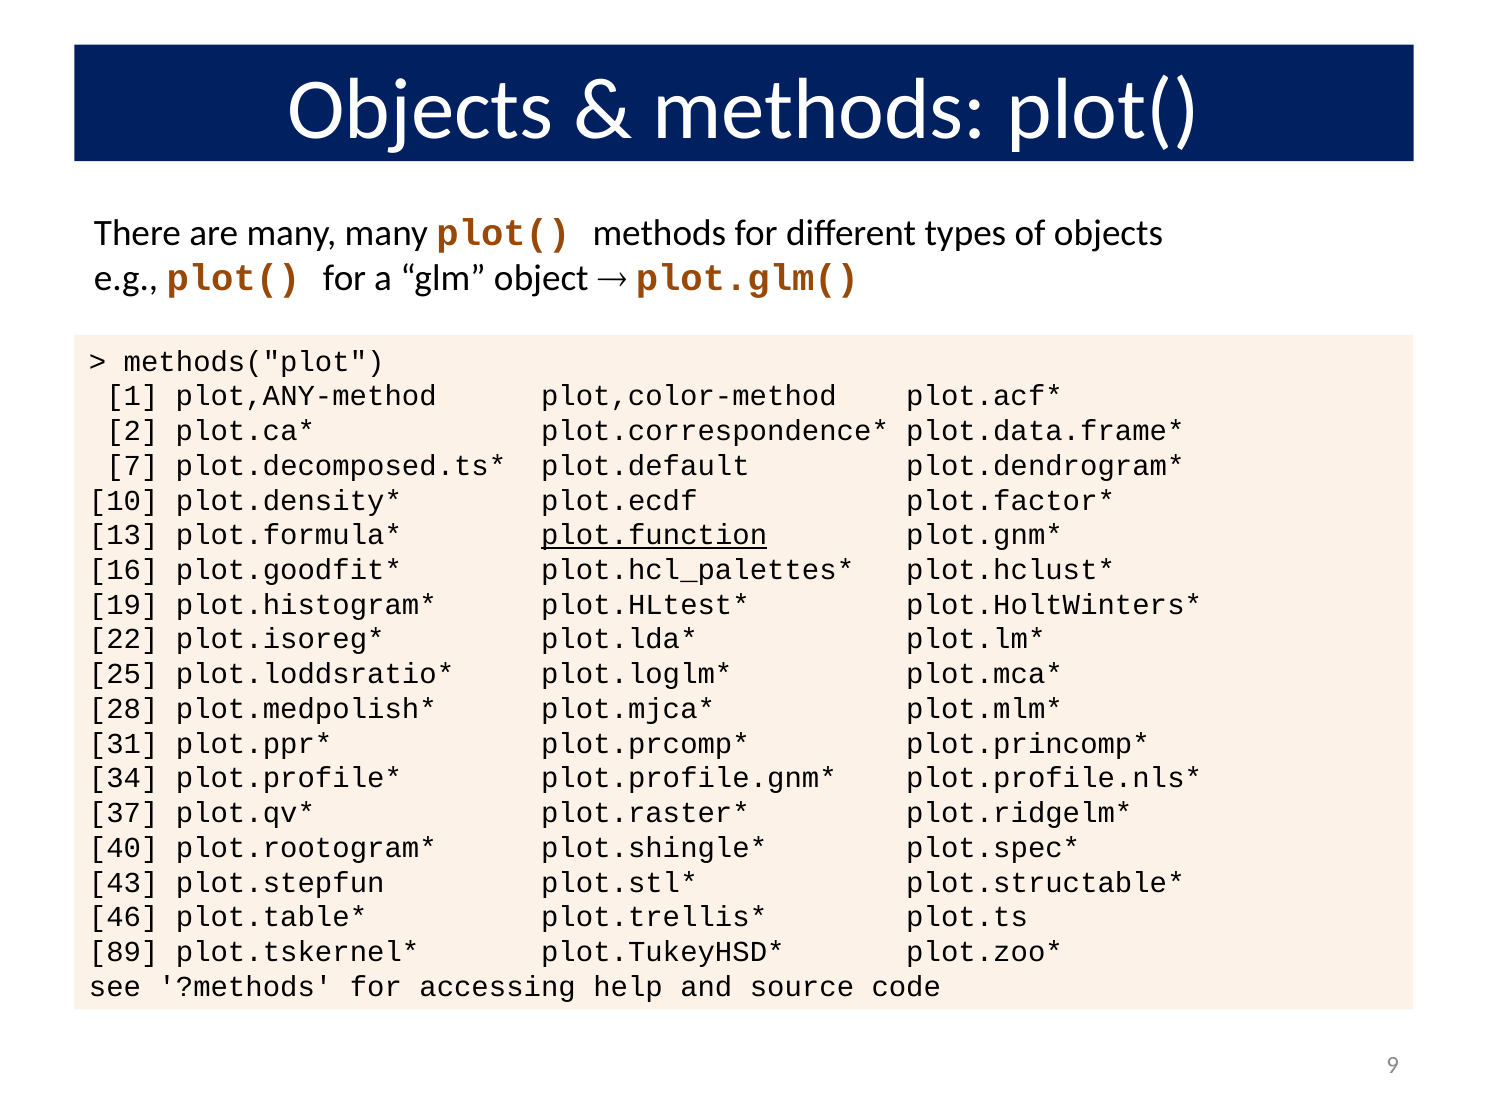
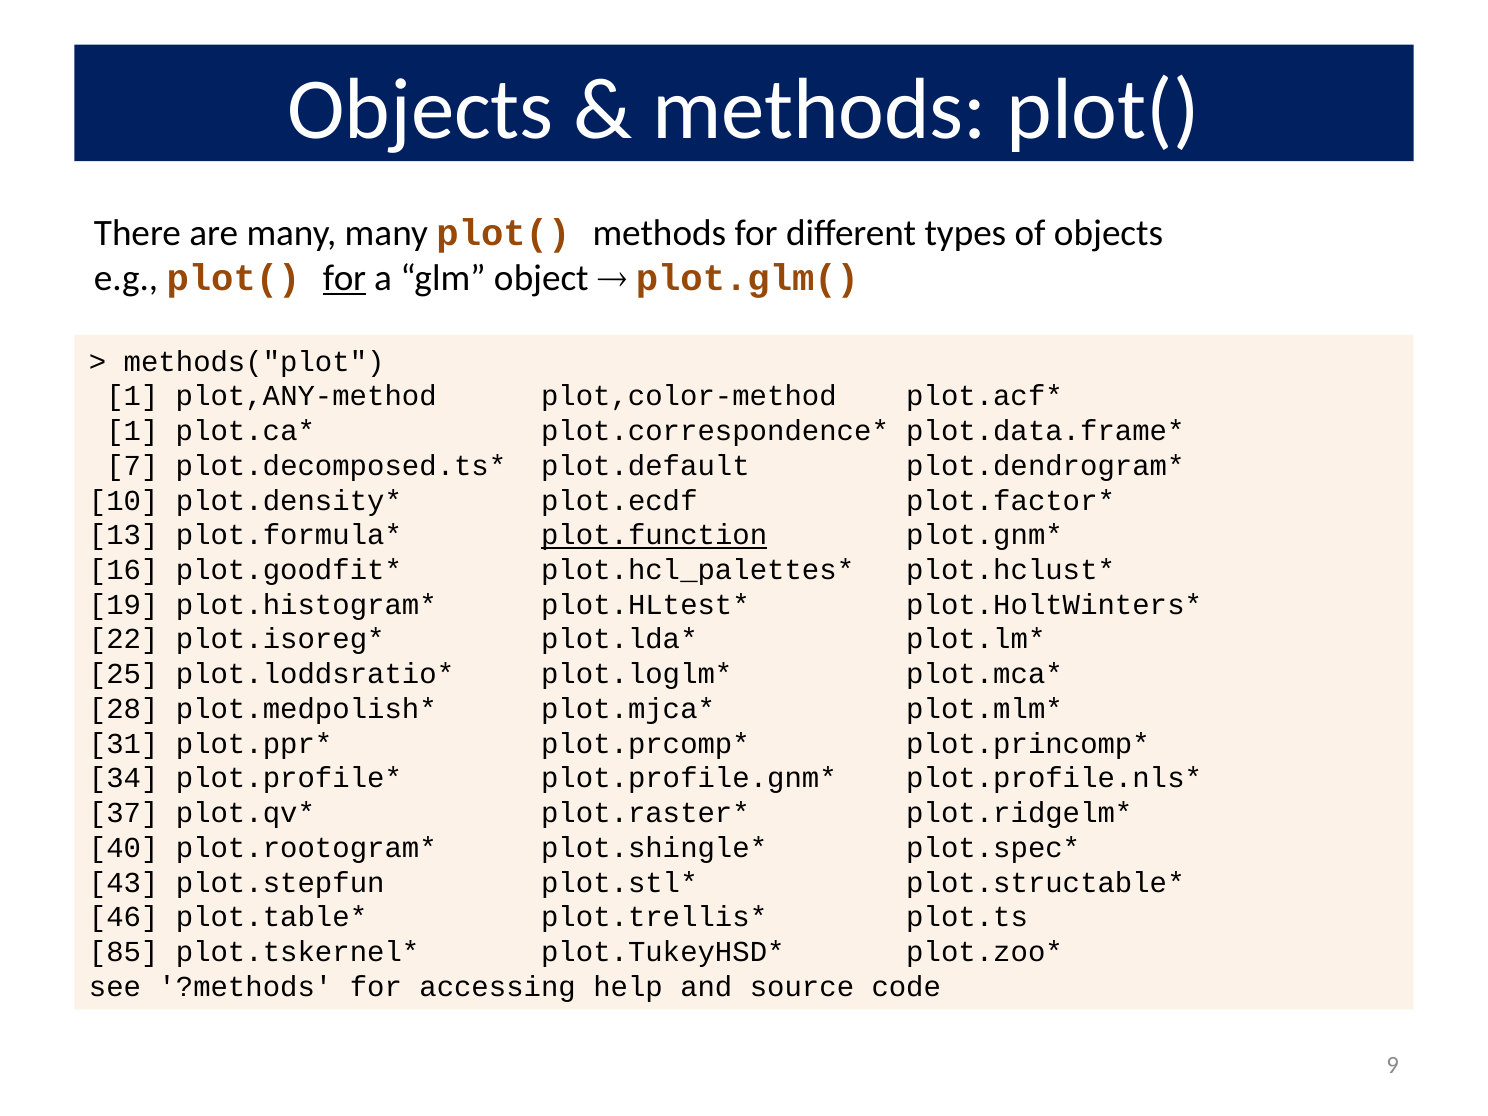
for underline: none -> present (344, 278)
2: 2 -> 1 (132, 431)
89: 89 -> 85 (124, 952)
